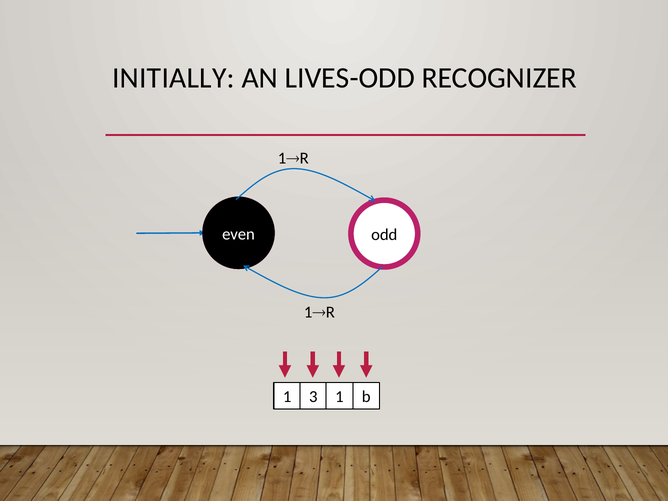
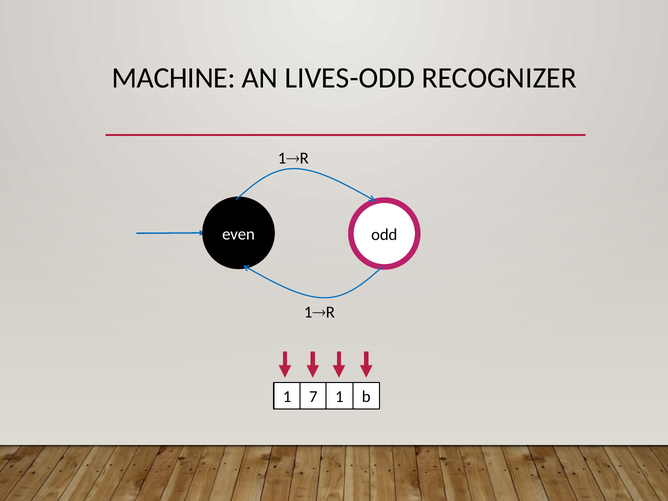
INITIALLY: INITIALLY -> MACHINE (174, 78)
3: 3 -> 7 (313, 397)
